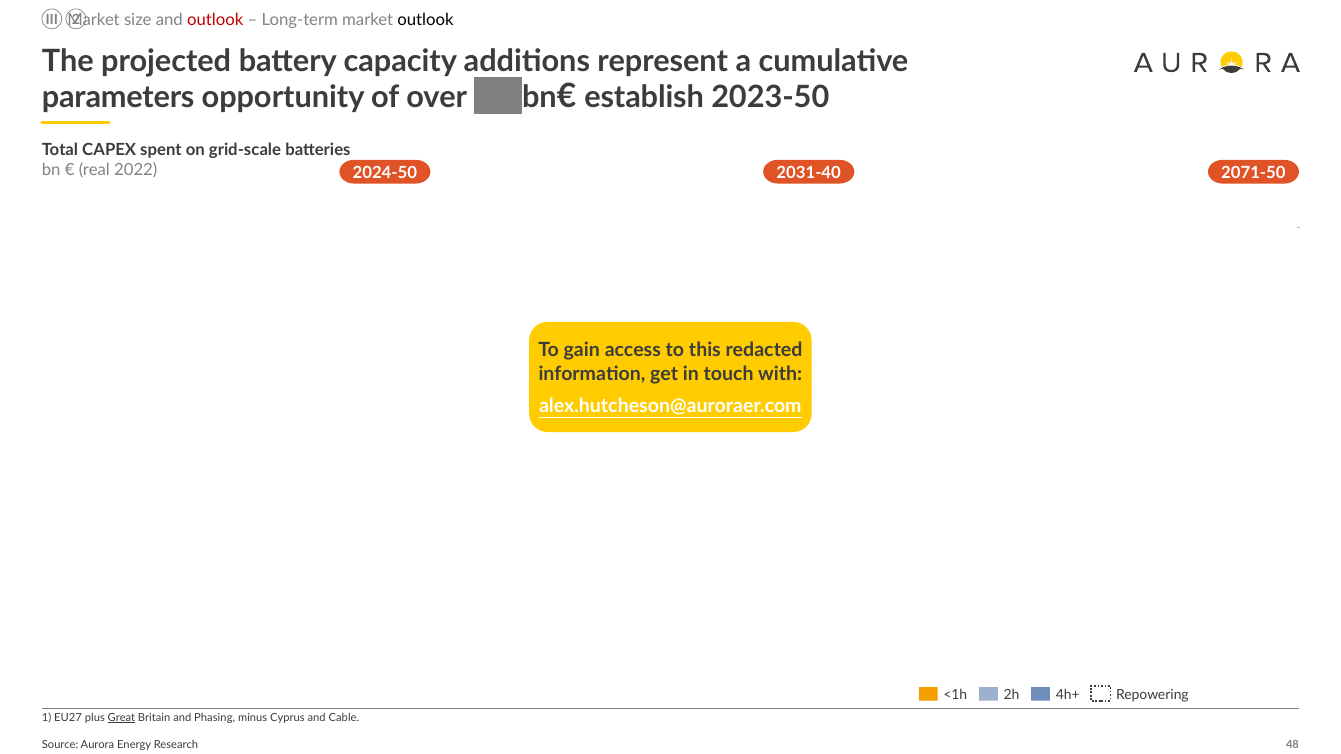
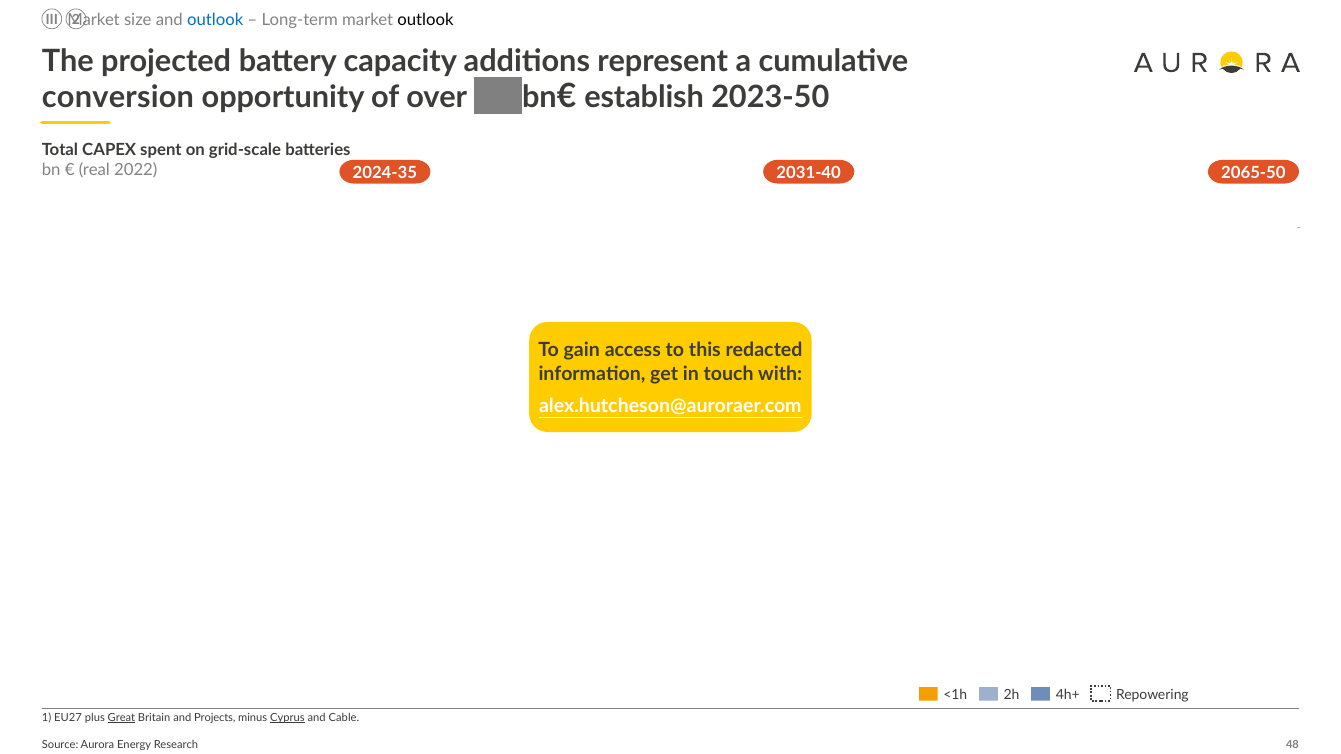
outlook colour: red -> blue (215, 20)
parameters: parameters -> conversion (118, 97)
2024-50: 2024-50 -> 2024-35 (385, 173)
2071-50: 2071-50 -> 2065-50 (1253, 173)
Phasing: Phasing -> Projects (215, 718)
Cyprus underline: none -> present (287, 718)
